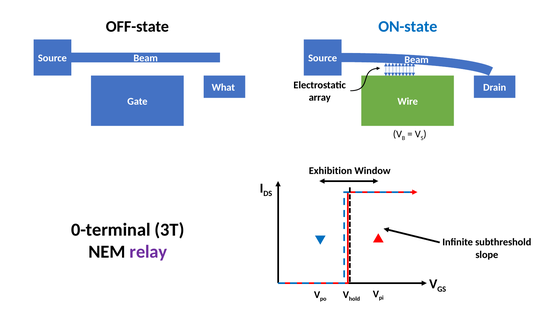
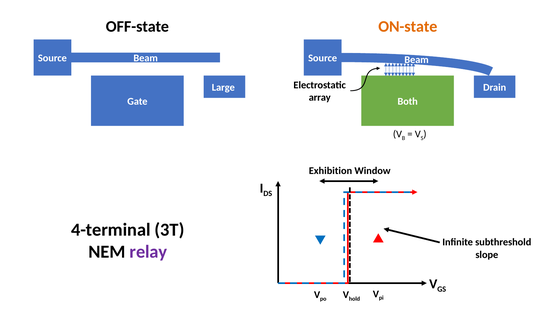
ON-state colour: blue -> orange (408, 27)
What: What -> Large (223, 87)
Wire: Wire -> Both (408, 101)
0-terminal: 0-terminal -> 4-terminal (111, 230)
